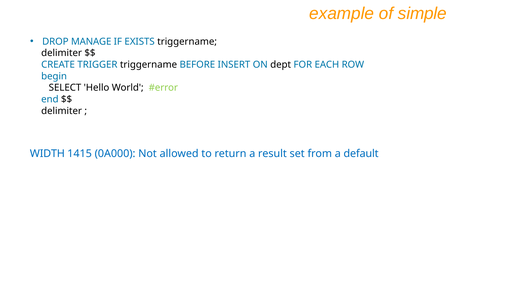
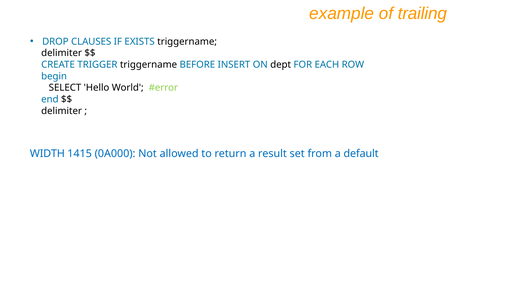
simple: simple -> trailing (422, 13)
MANAGE: MANAGE -> CLAUSES (91, 42)
